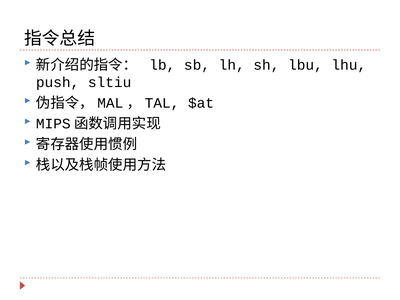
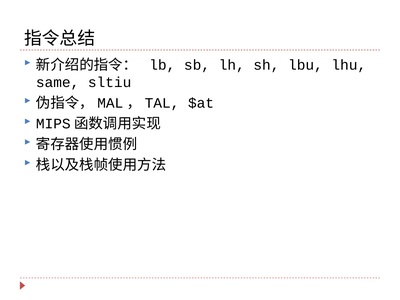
push: push -> same (58, 82)
